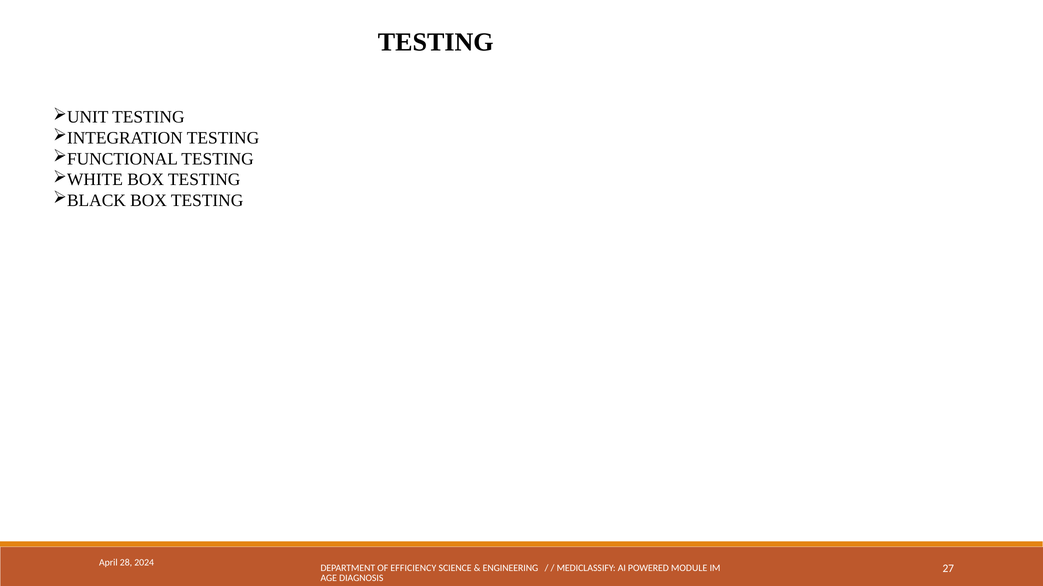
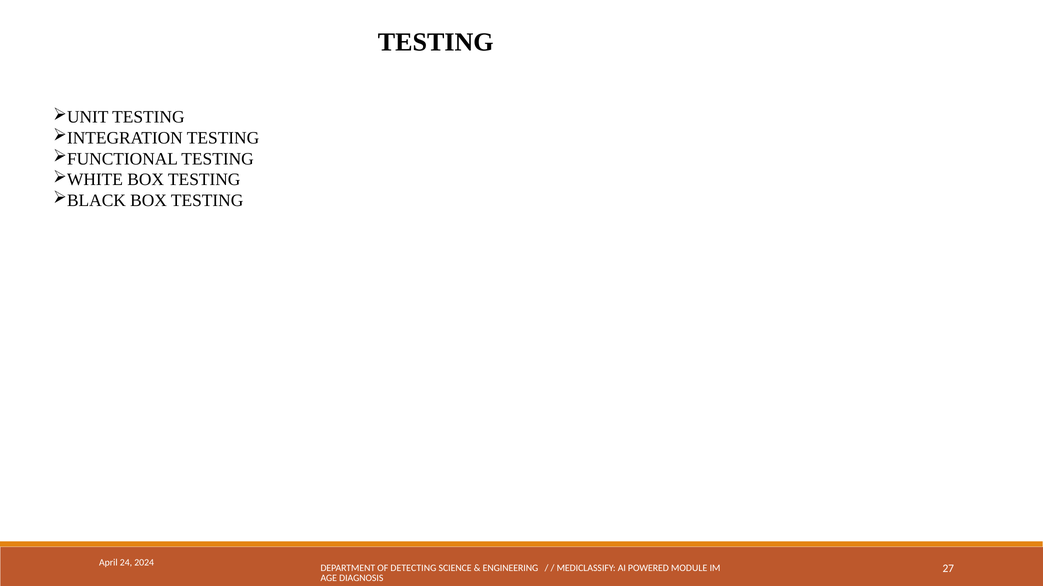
28: 28 -> 24 (126, 563)
EFFICIENCY: EFFICIENCY -> DETECTING (413, 569)
